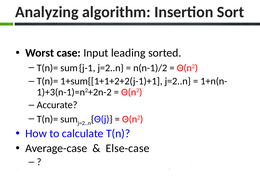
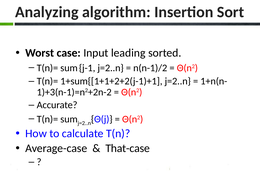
Else-case: Else-case -> That-case (128, 148)
